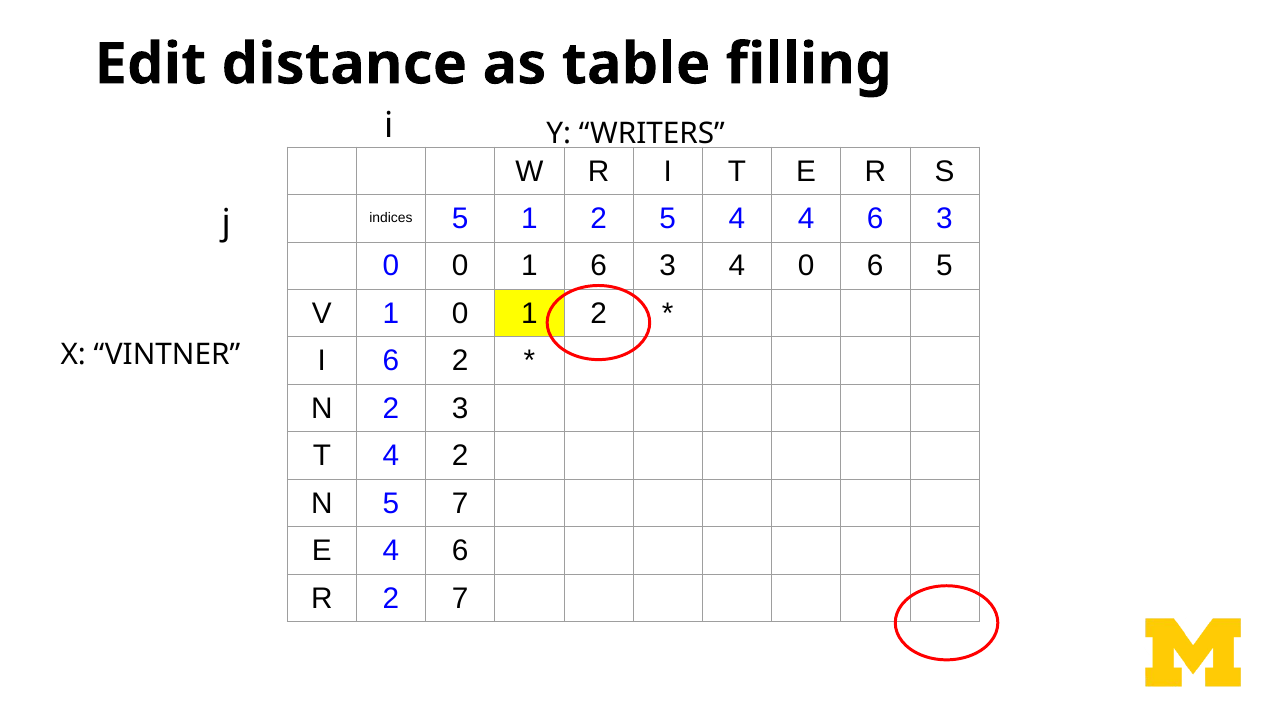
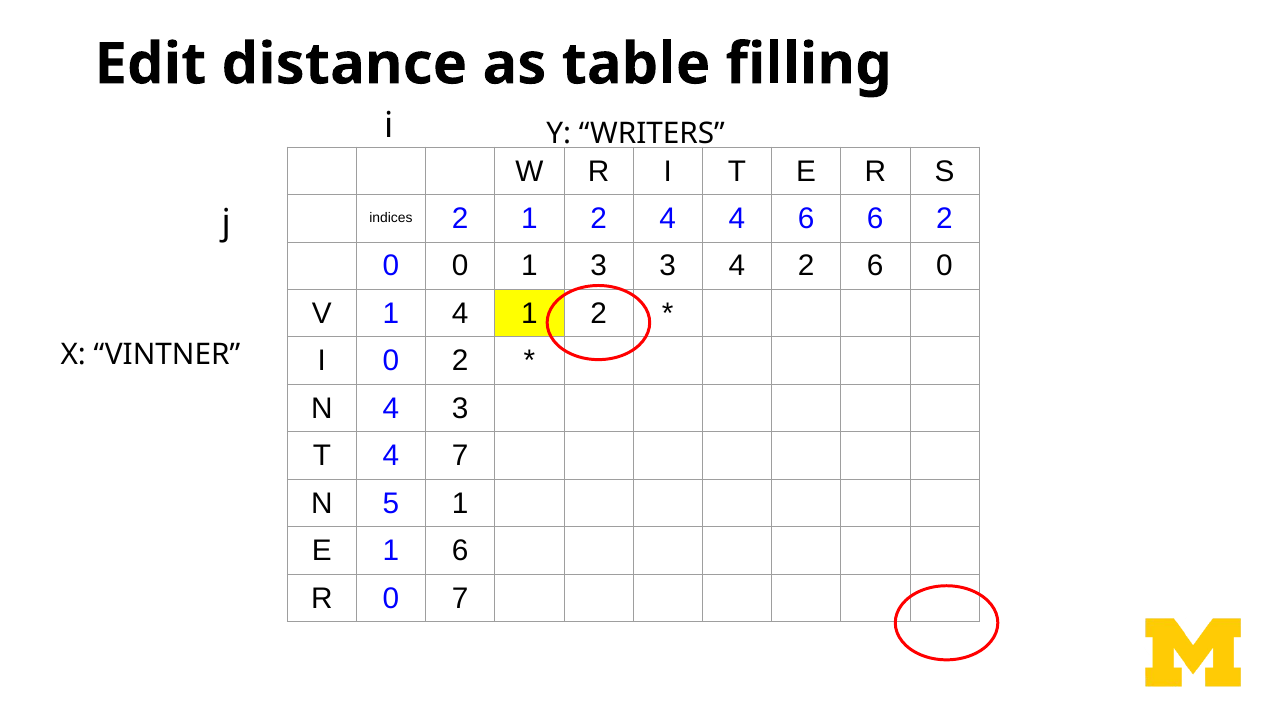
indices 5: 5 -> 2 (460, 219)
2 5: 5 -> 4 (668, 219)
4 4: 4 -> 6 (806, 219)
3: 3 -> 2 (944, 219)
1 6: 6 -> 3 (599, 266)
4 0: 0 -> 2 (806, 266)
6 5: 5 -> 0 (944, 266)
1 0: 0 -> 4 (460, 314)
I 6: 6 -> 0 (391, 361)
N 2: 2 -> 4 (391, 409)
4 2: 2 -> 7 (460, 456)
5 7: 7 -> 1 (460, 504)
E 4: 4 -> 1 (391, 551)
R 2: 2 -> 0 (391, 599)
